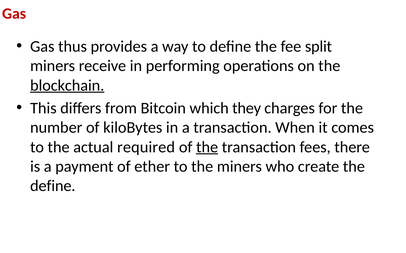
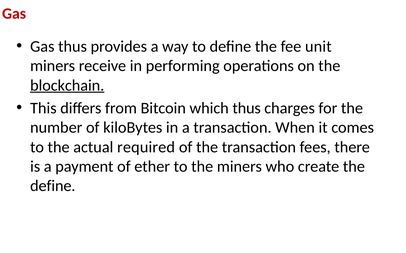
split: split -> unit (318, 47)
which they: they -> thus (247, 108)
the underline: present -> none (207, 147)
